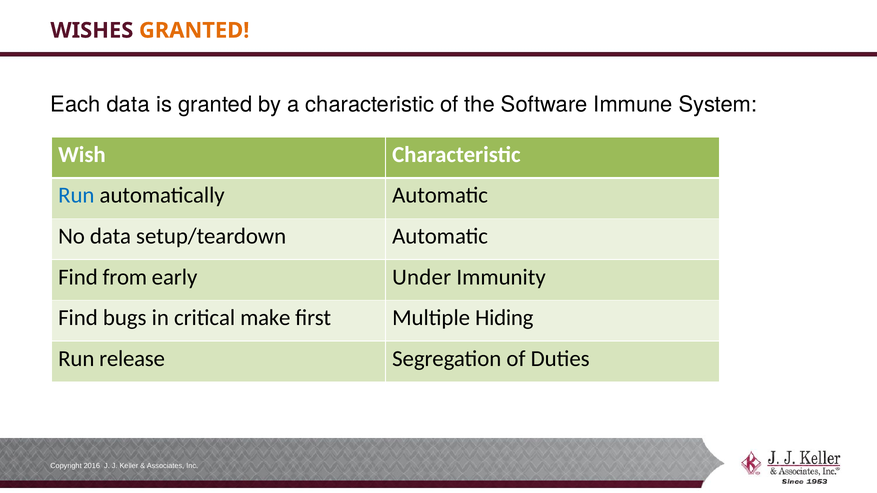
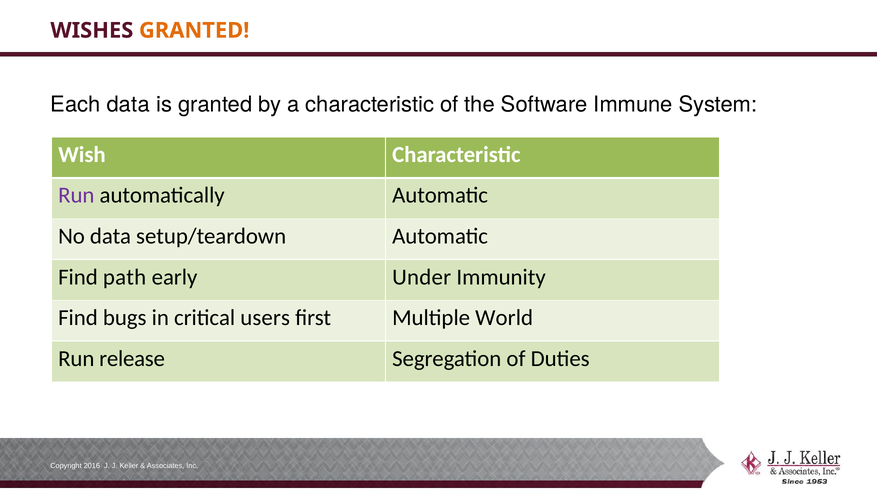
Run colour: blue -> purple (76, 196)
from: from -> path (125, 277)
make: make -> users (265, 318)
Hiding: Hiding -> World (504, 318)
